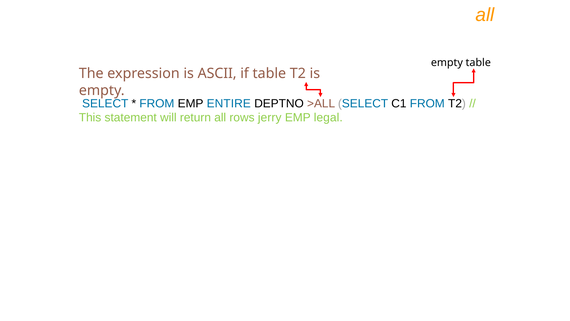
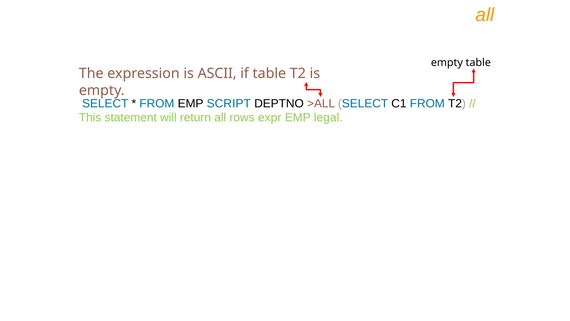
ENTIRE: ENTIRE -> SCRIPT (229, 103)
jerry: jerry -> expr (270, 118)
